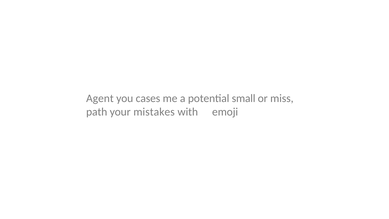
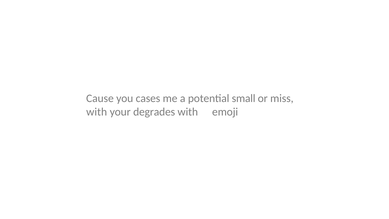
Agent: Agent -> Cause (100, 98)
path: path -> with (97, 112)
mistakes: mistakes -> degrades (154, 112)
